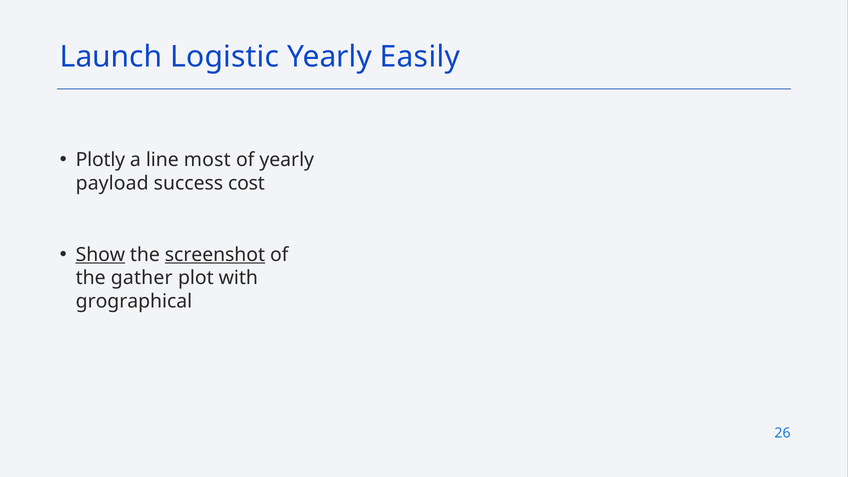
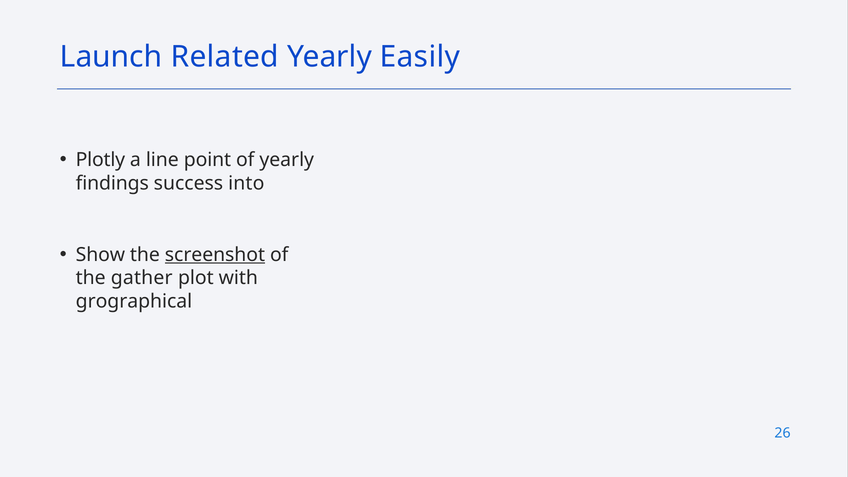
Logistic: Logistic -> Related (225, 57)
most: most -> point (207, 160)
payload: payload -> findings (112, 183)
cost: cost -> into (246, 183)
Show underline: present -> none (100, 255)
